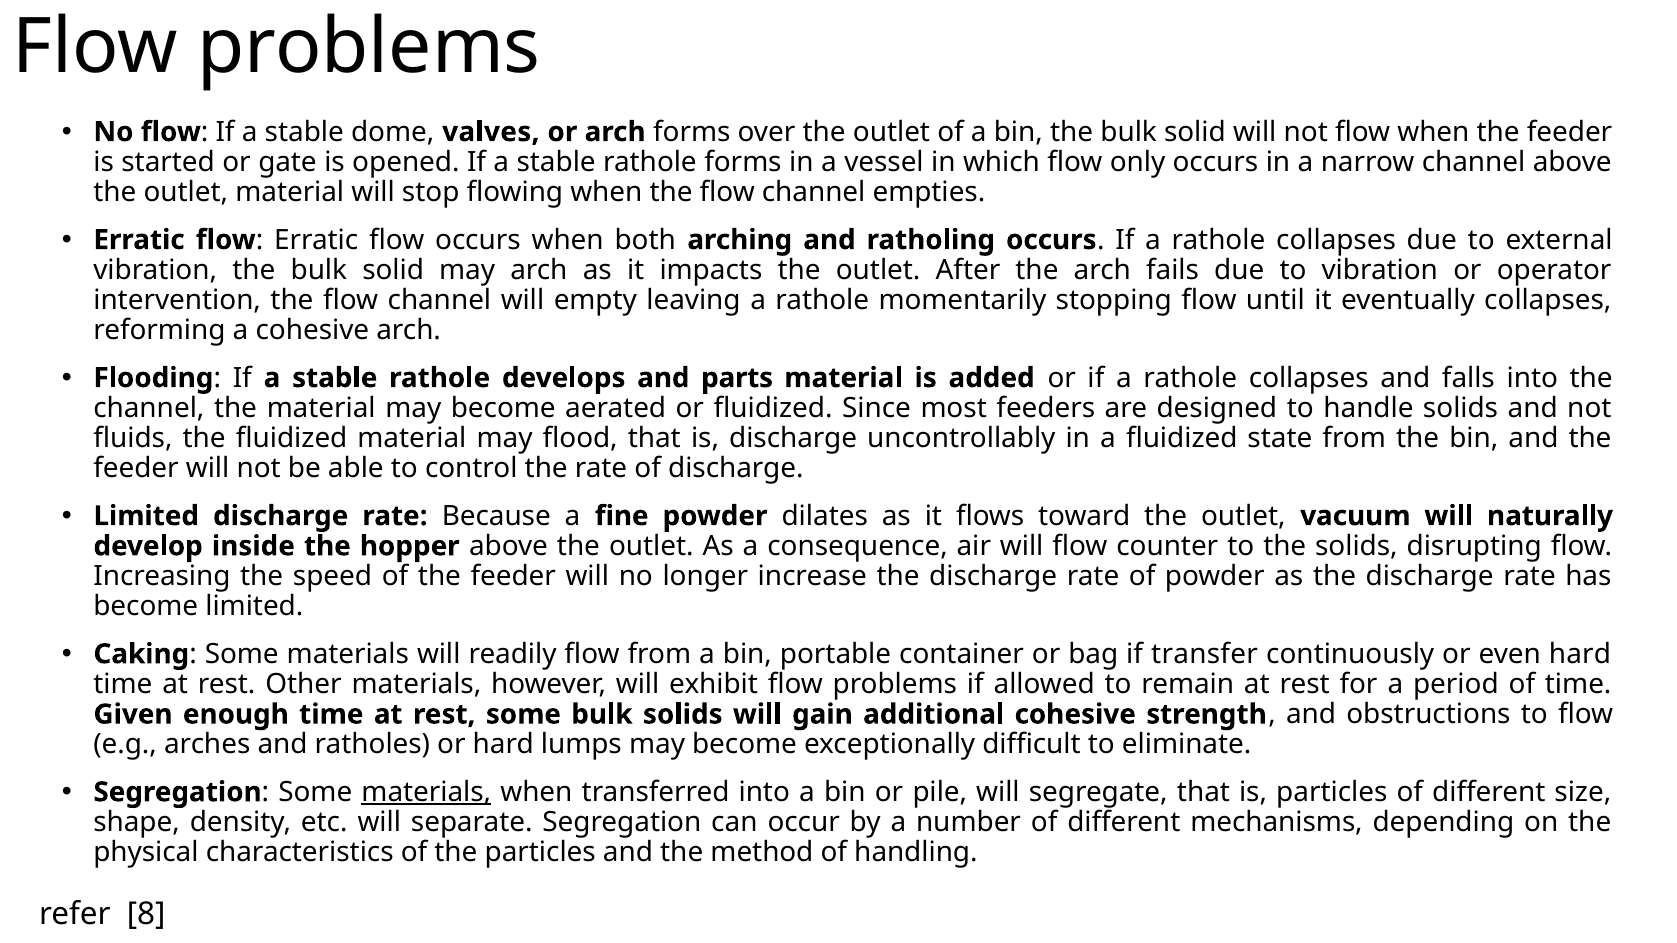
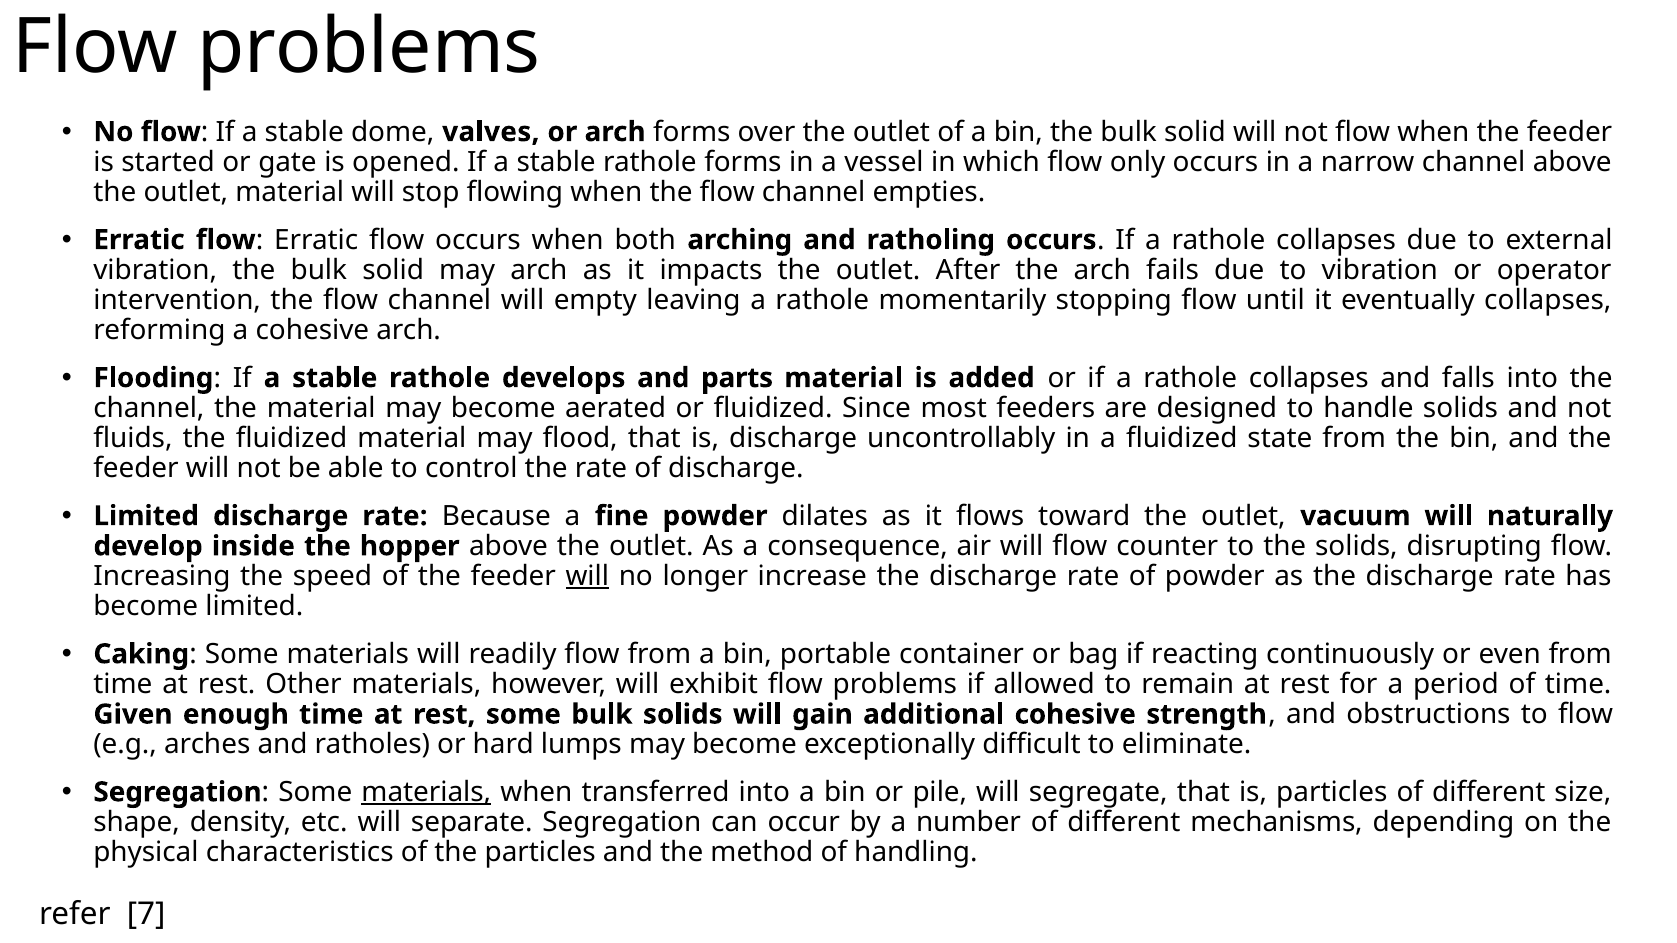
will underline: none -> present (587, 576)
transfer: transfer -> reacting (1205, 654)
even hard: hard -> from (1580, 654)
8: 8 -> 7 (146, 914)
